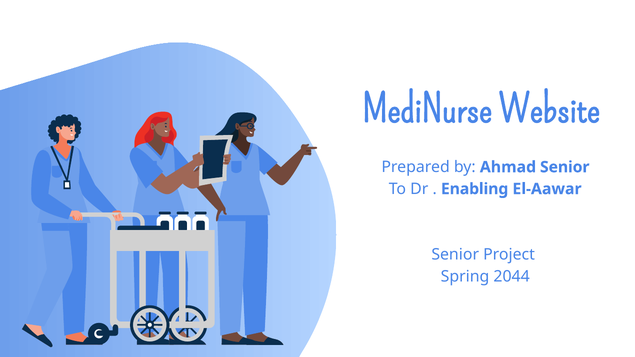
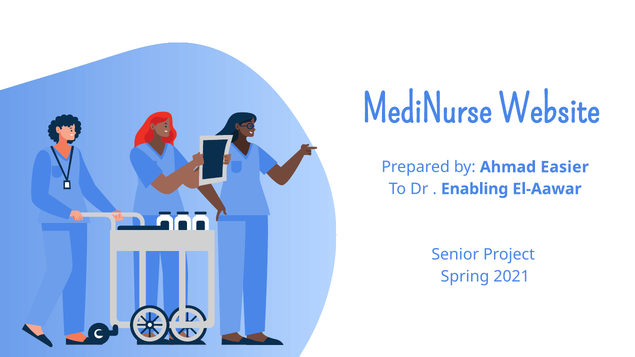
Ahmad Senior: Senior -> Easier (565, 167)
2044: 2044 -> 2021 (512, 277)
